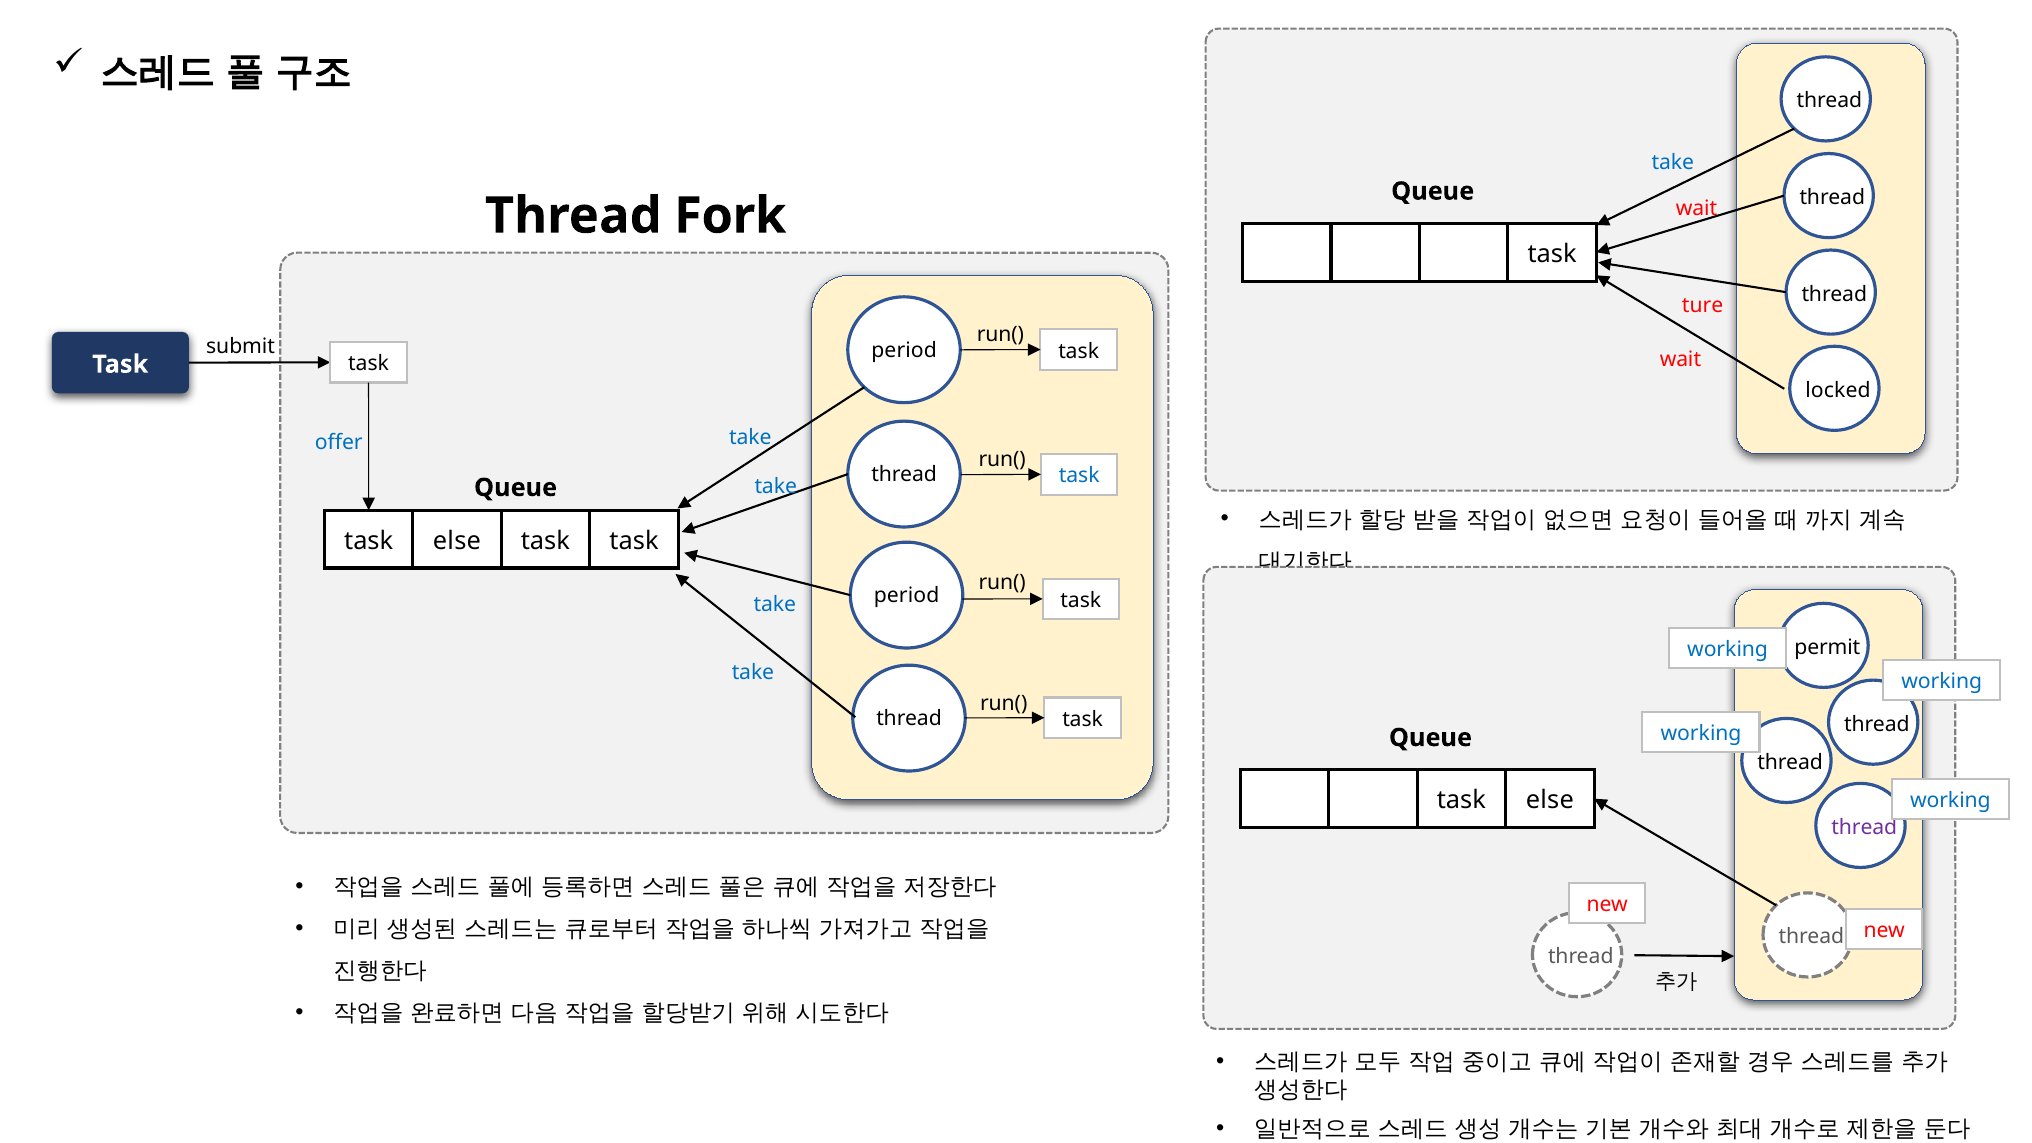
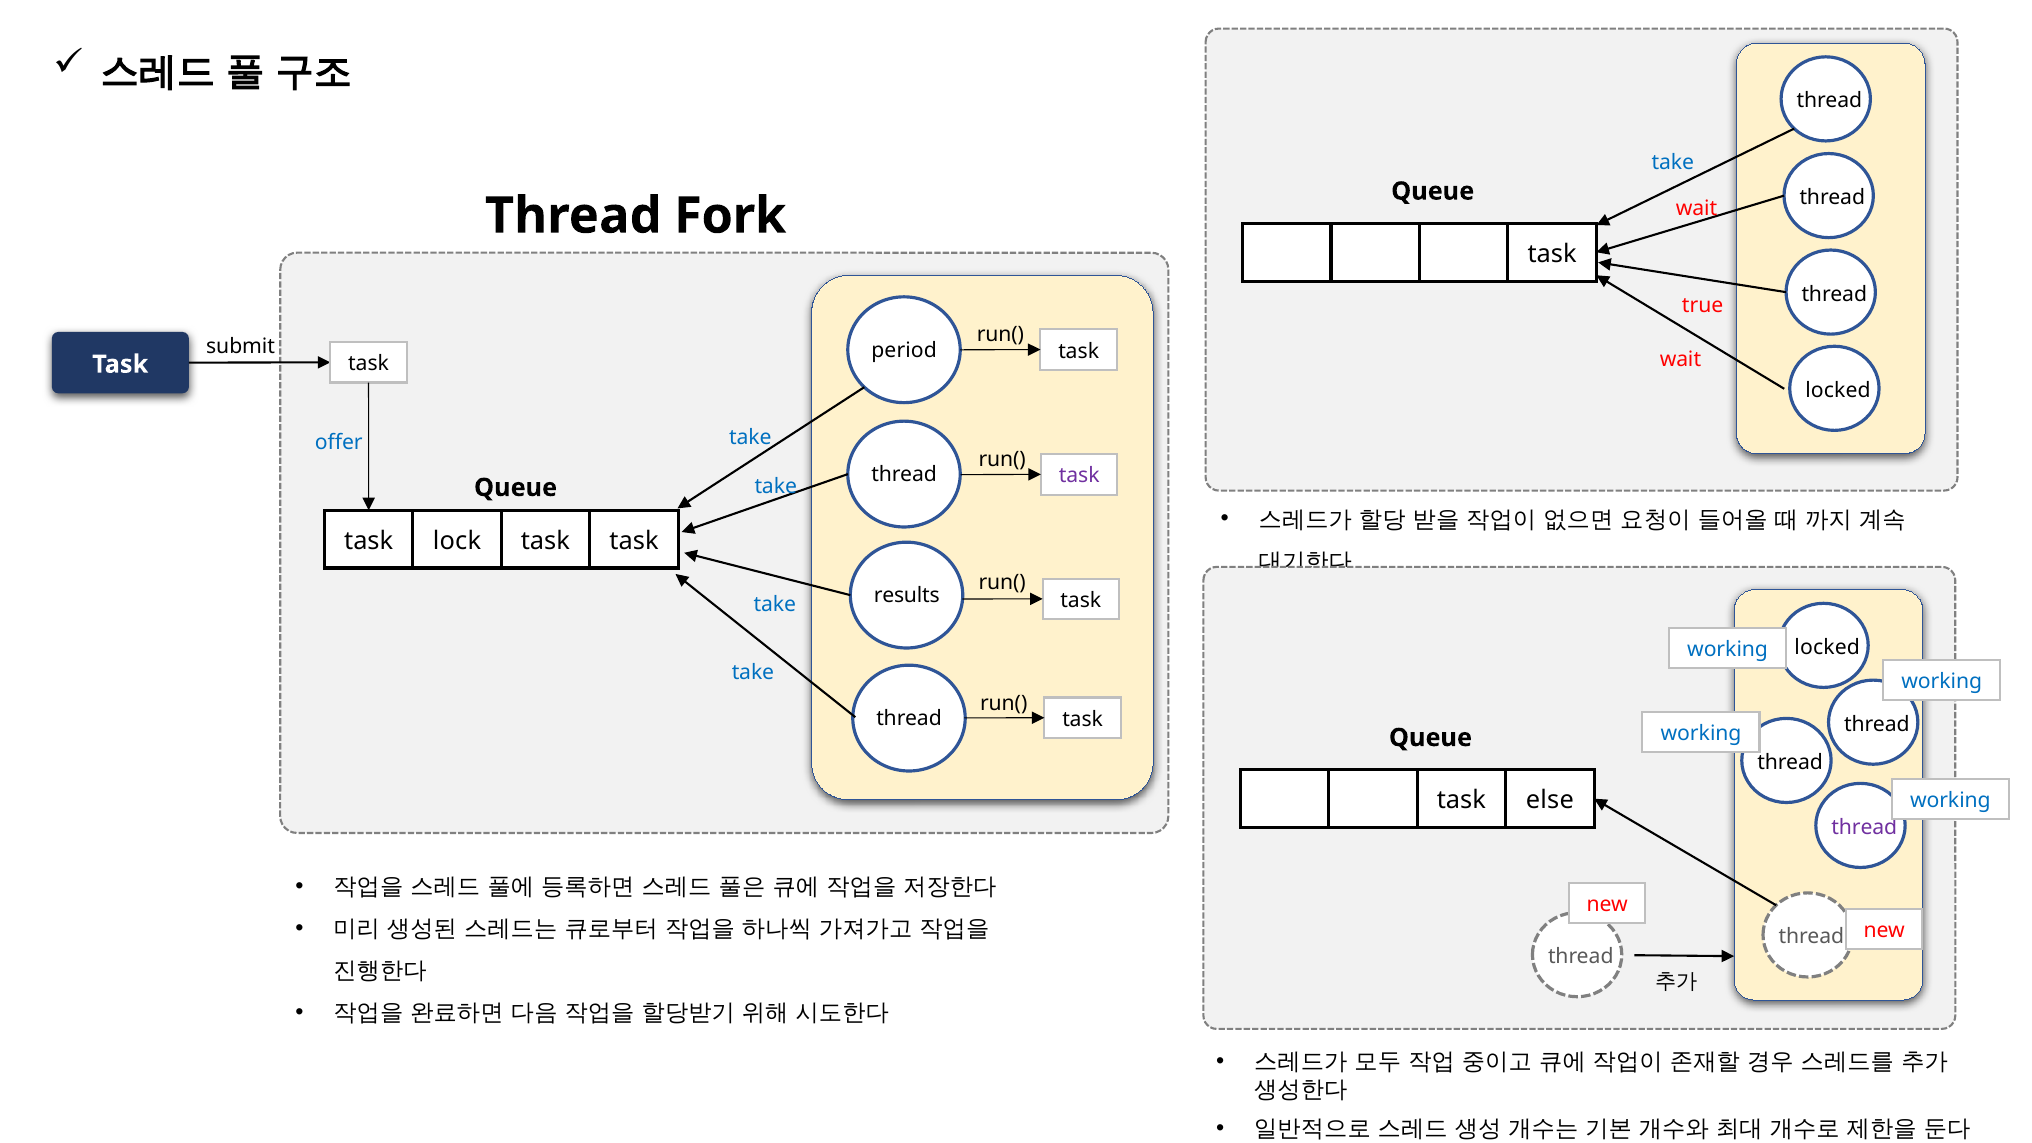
ture: ture -> true (1703, 305)
task colour: blue -> purple (1079, 476)
else: else -> lock (457, 541)
period: period -> results (907, 596)
permit: permit -> locked (1827, 647)
